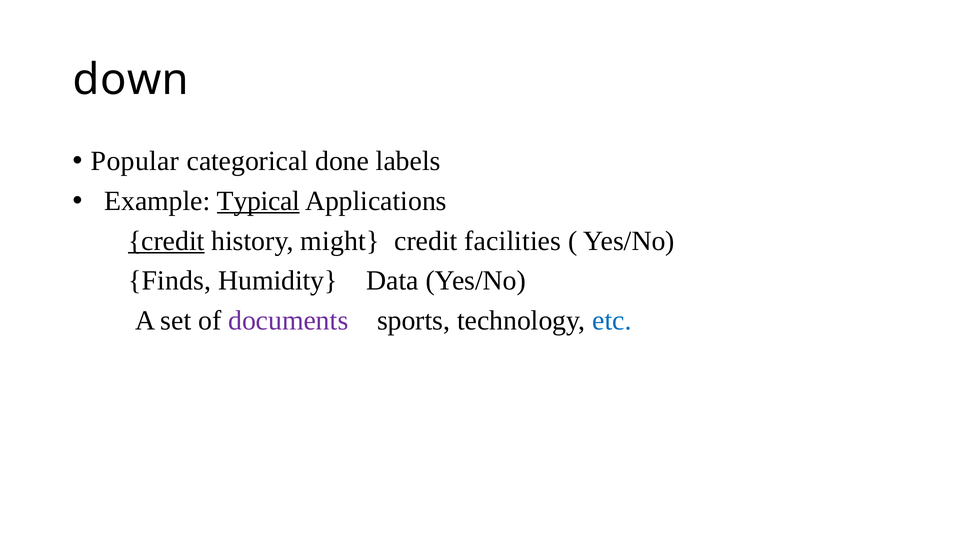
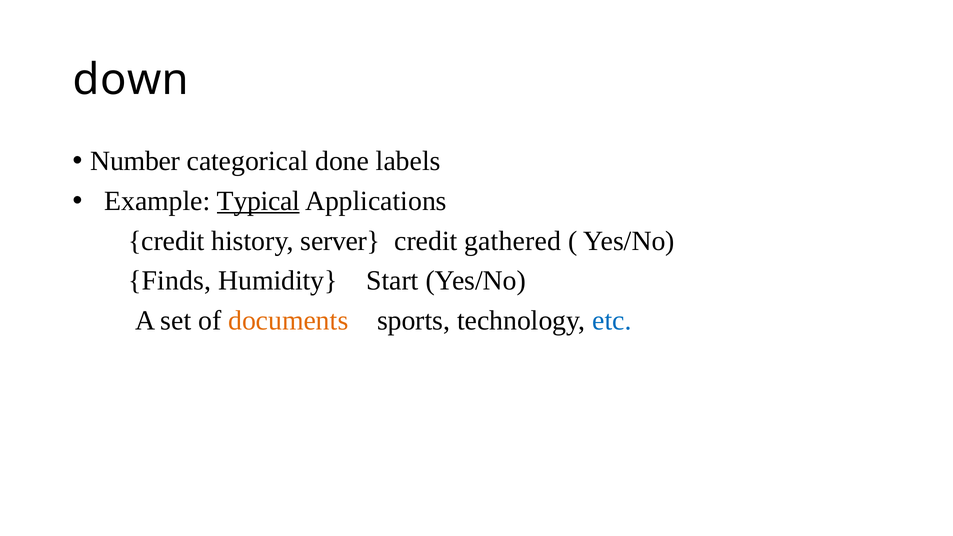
Popular: Popular -> Number (135, 161)
credit underline: present -> none (166, 241)
might: might -> server (340, 241)
facilities: facilities -> gathered (513, 241)
Data: Data -> Start (392, 281)
documents colour: purple -> orange (288, 321)
